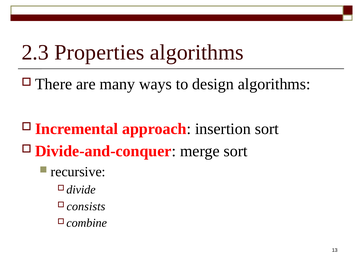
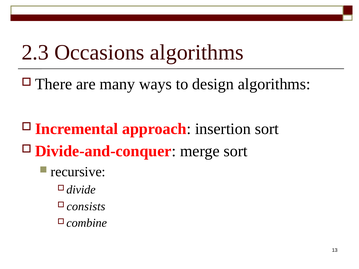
Properties: Properties -> Occasions (99, 52)
